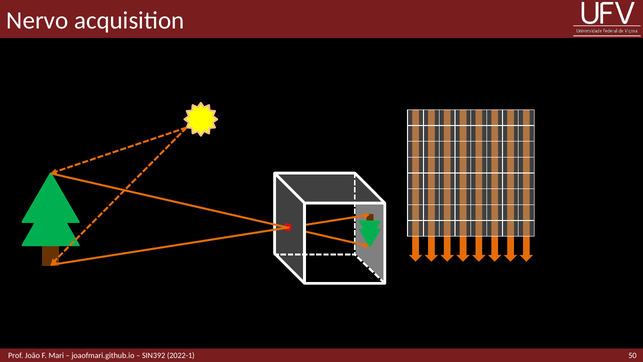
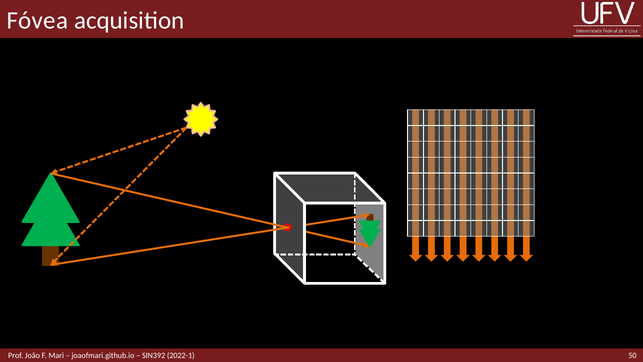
Nervo: Nervo -> Fóvea (37, 21)
